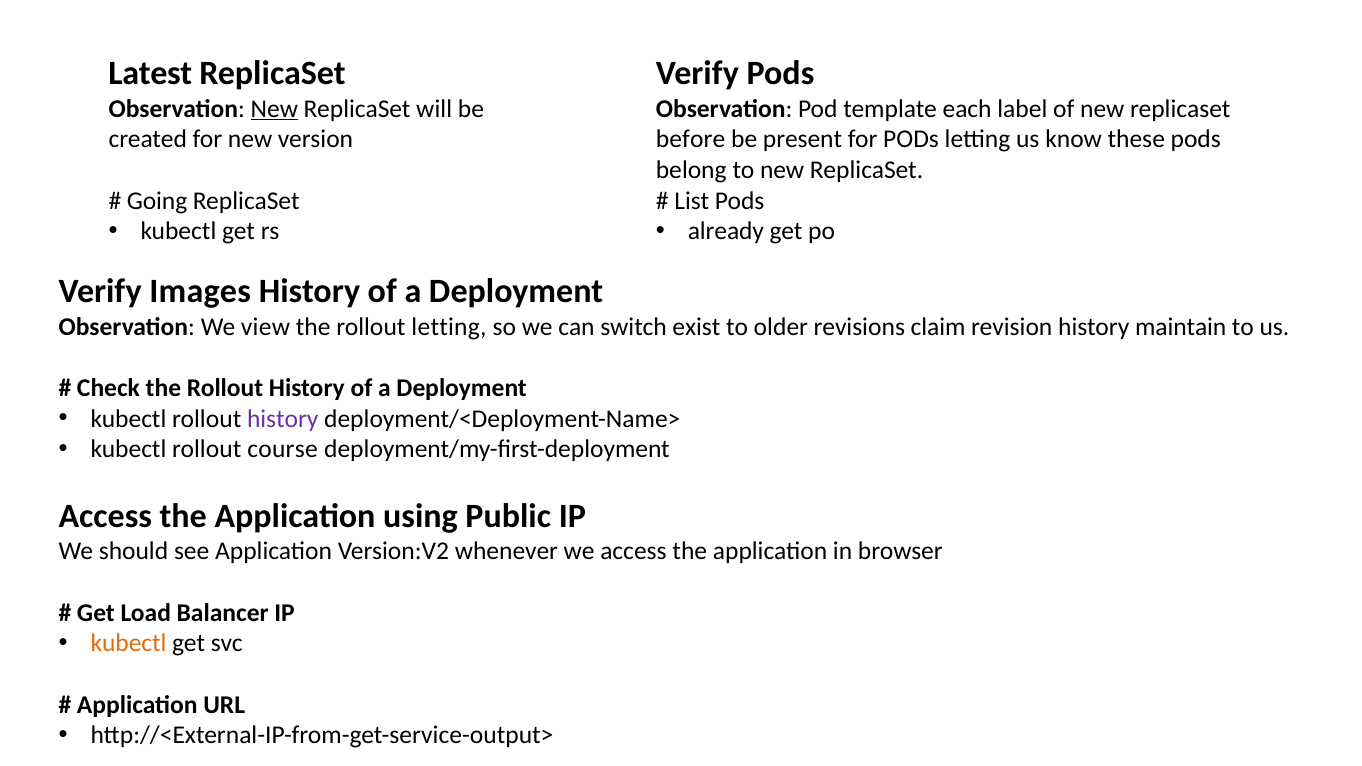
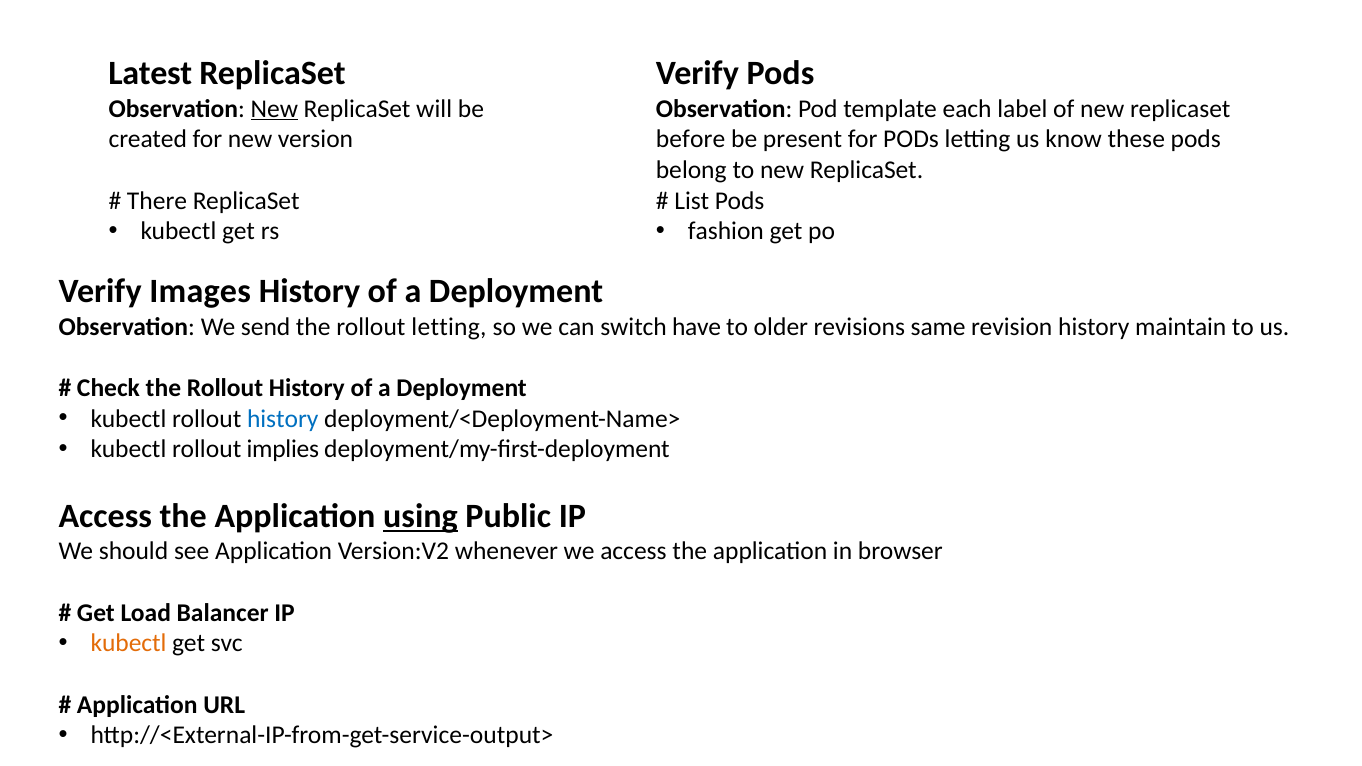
Going: Going -> There (157, 201)
already: already -> fashion (726, 231)
view: view -> send (266, 327)
exist: exist -> have (697, 327)
claim: claim -> same (938, 327)
history colour: purple -> blue (283, 419)
course: course -> implies (283, 449)
using underline: none -> present (420, 516)
